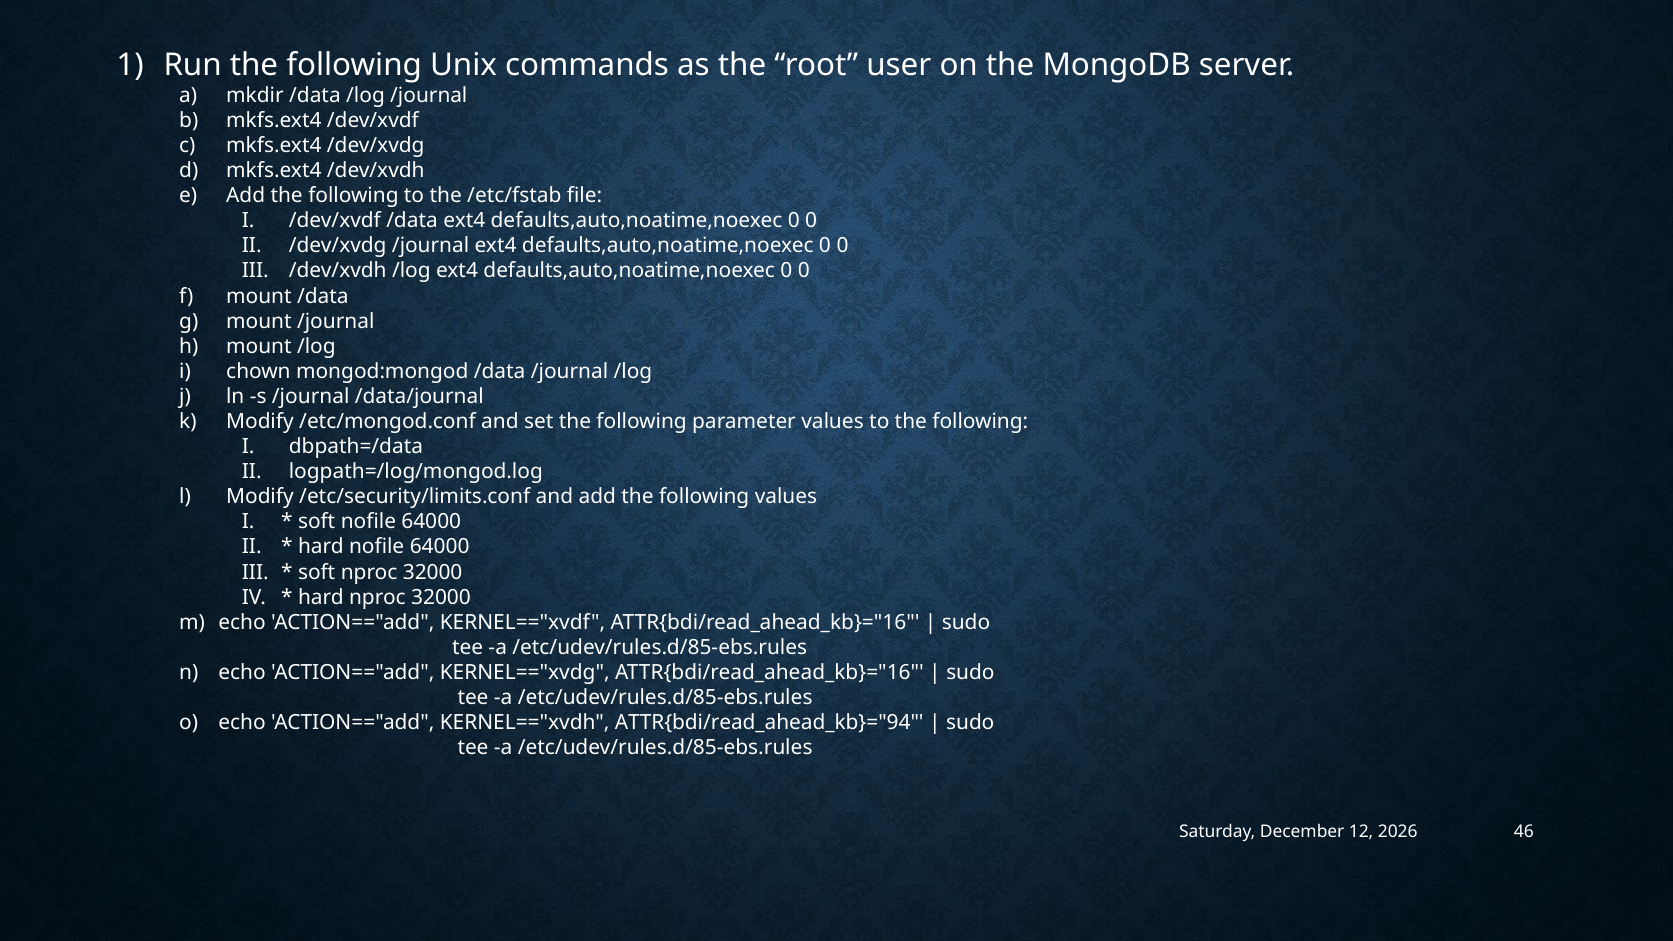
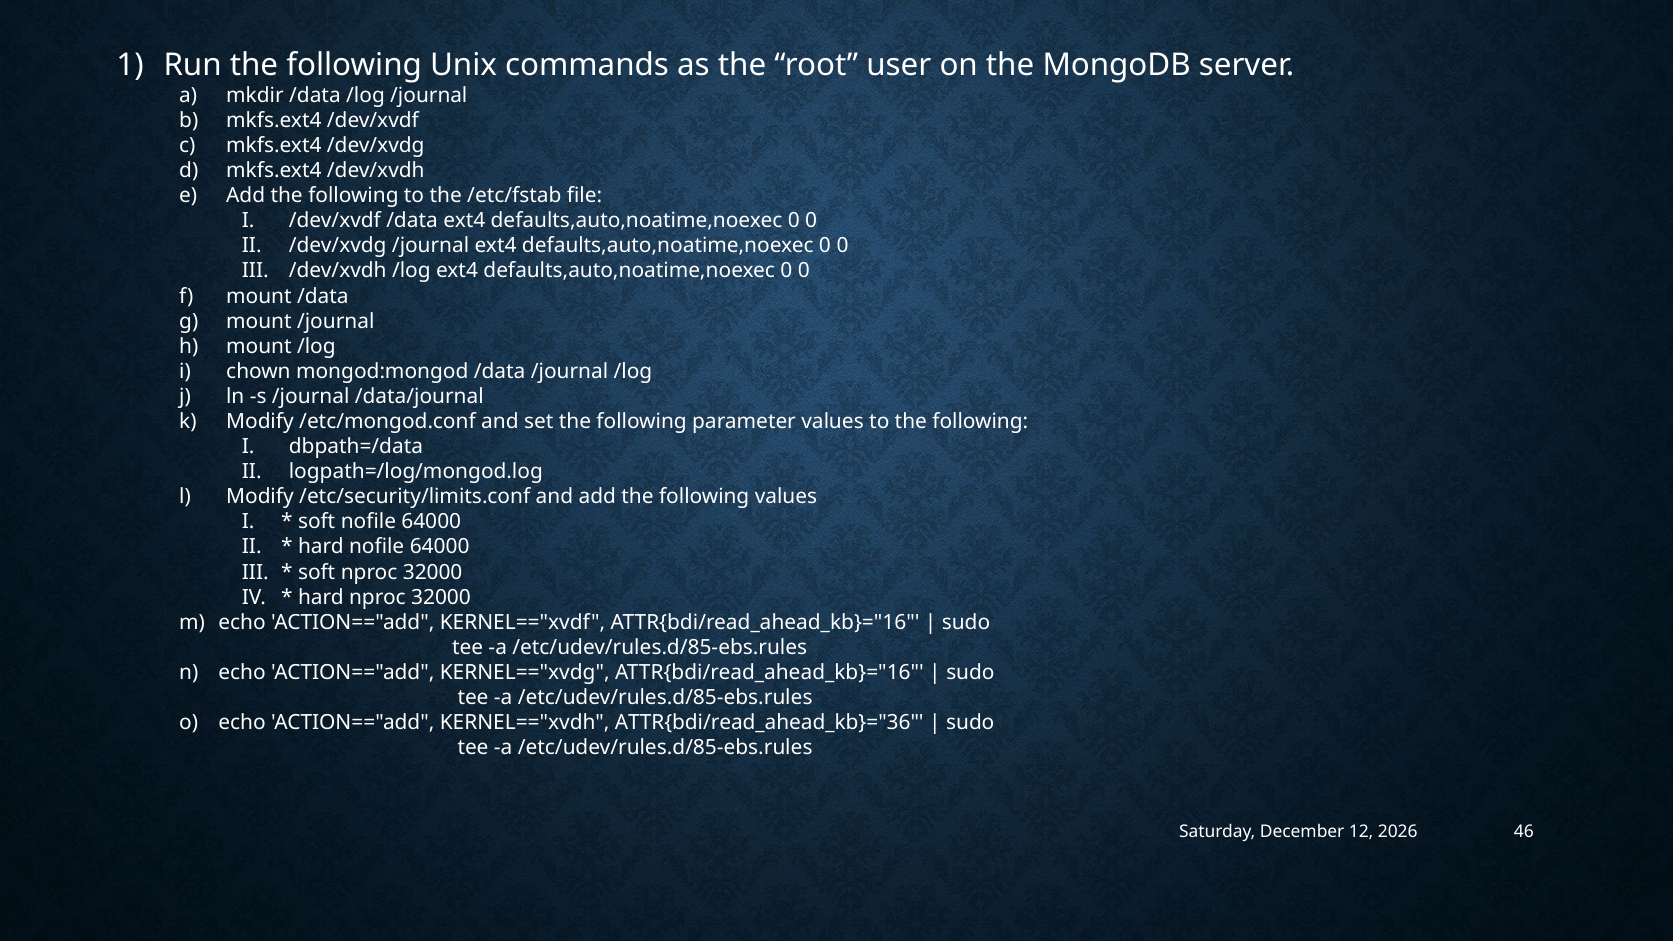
ATTR{bdi/read_ahead_kb}="94: ATTR{bdi/read_ahead_kb}="94 -> ATTR{bdi/read_ahead_kb}="36 (769, 723)
